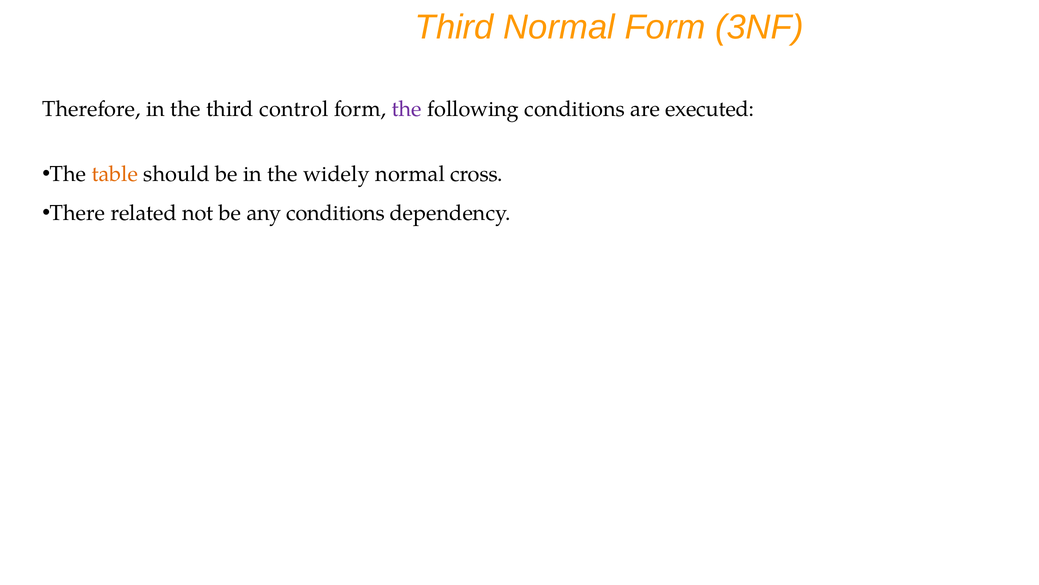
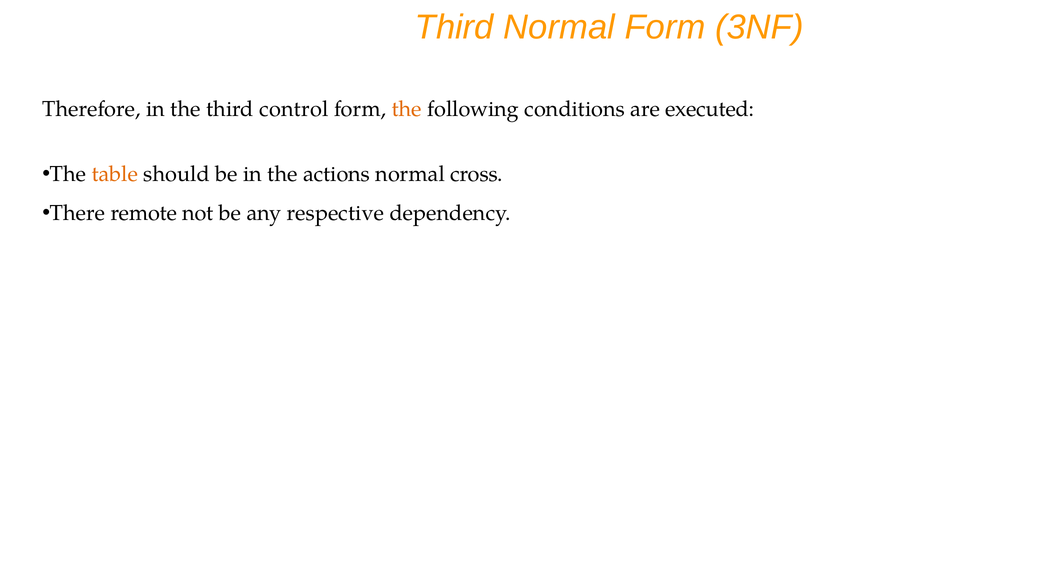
the colour: purple -> orange (407, 109)
widely: widely -> actions (337, 174)
related: related -> remote (144, 213)
any conditions: conditions -> respective (335, 213)
